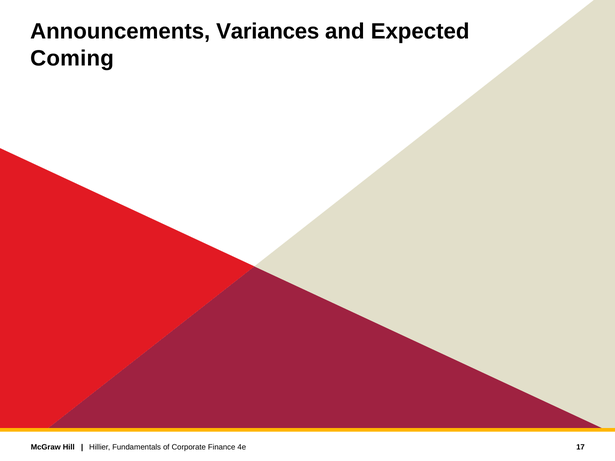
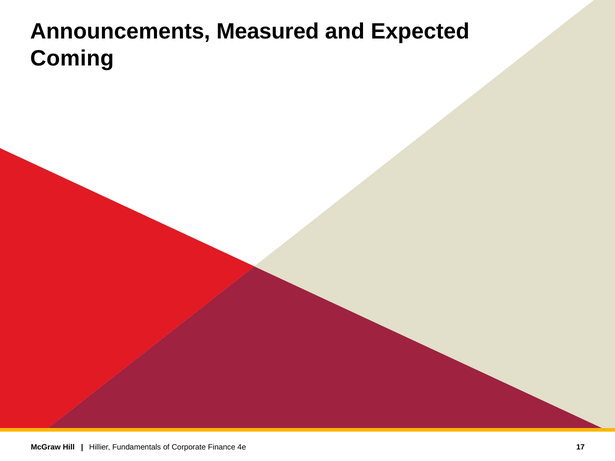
Variances: Variances -> Measured (268, 32)
